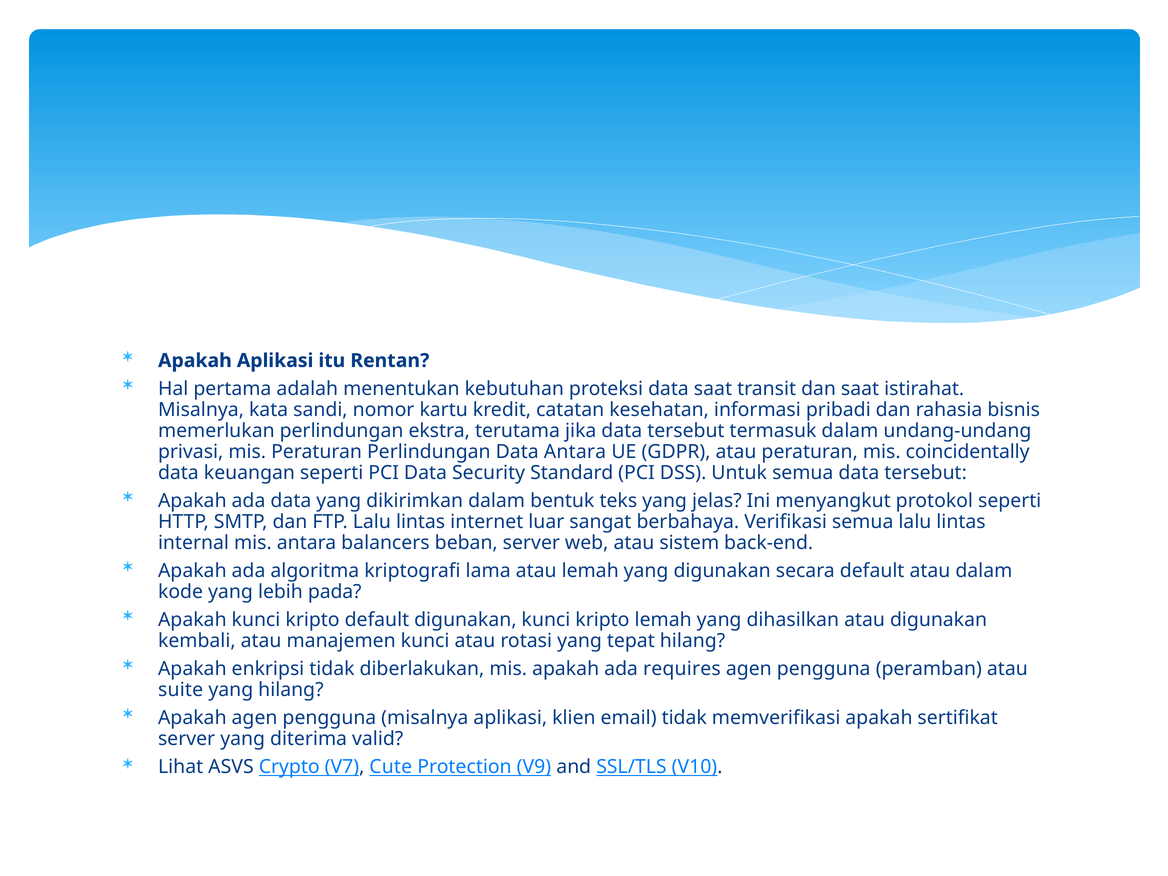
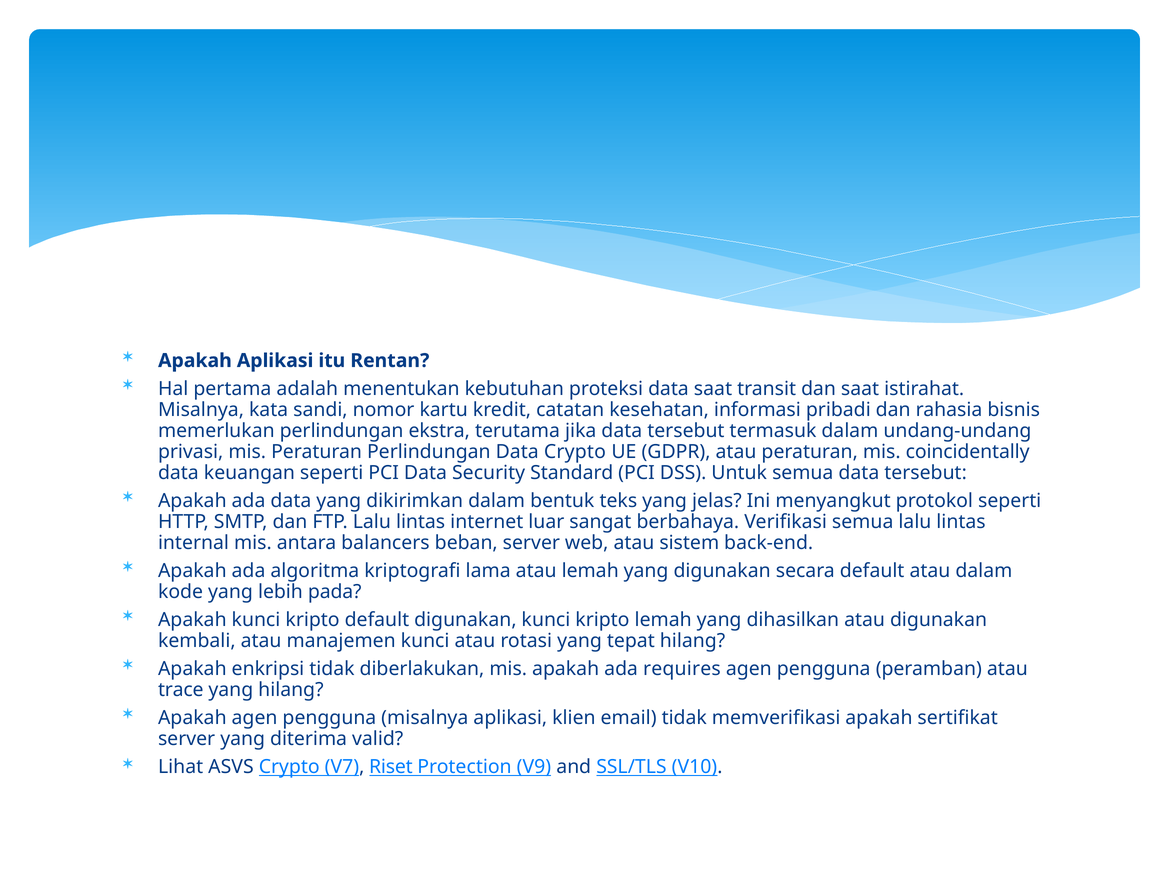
Data Antara: Antara -> Crypto (575, 452)
suite: suite -> trace (181, 690)
Cute: Cute -> Riset (391, 767)
